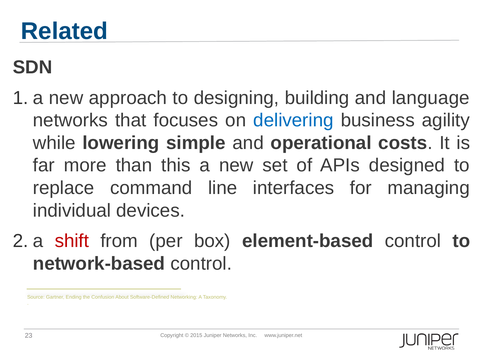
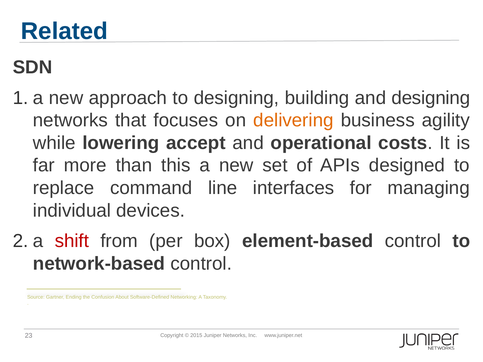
and language: language -> designing (431, 98)
delivering colour: blue -> orange (293, 120)
simple: simple -> accept (196, 143)
